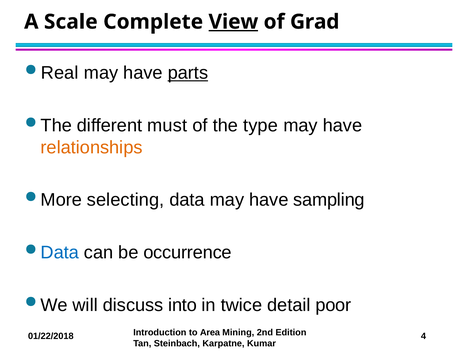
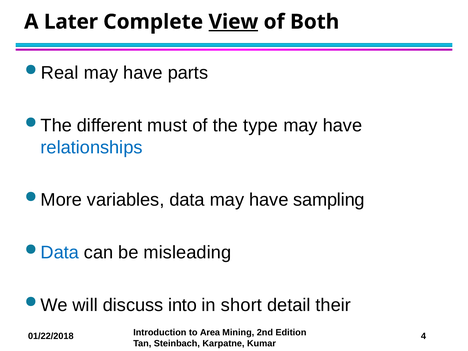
Scale: Scale -> Later (71, 22)
Grad: Grad -> Both (315, 22)
parts underline: present -> none (188, 73)
relationships colour: orange -> blue (92, 147)
selecting: selecting -> variables (126, 200)
occurrence: occurrence -> misleading (187, 252)
twice: twice -> short (241, 305)
poor: poor -> their (333, 305)
